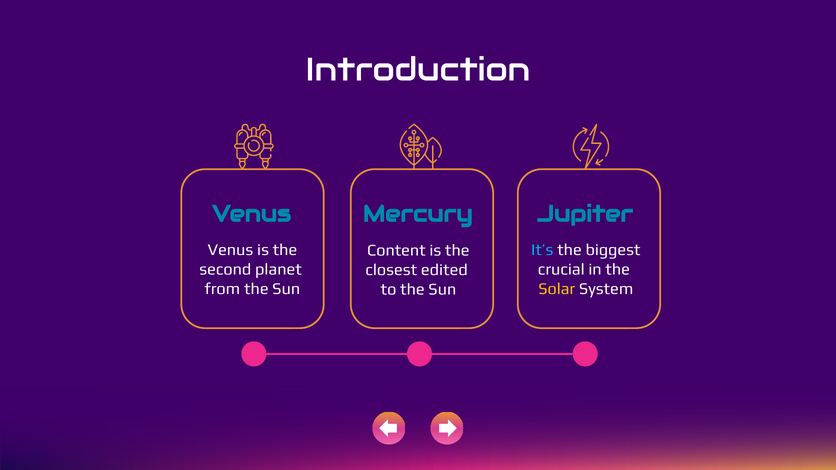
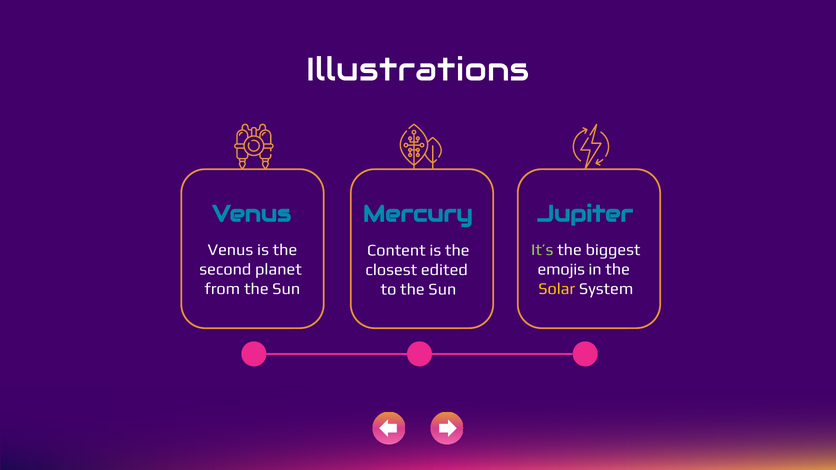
Introduction: Introduction -> Illustrations (418, 70)
It’s colour: light blue -> light green (542, 250)
crucial: crucial -> emojis (561, 270)
